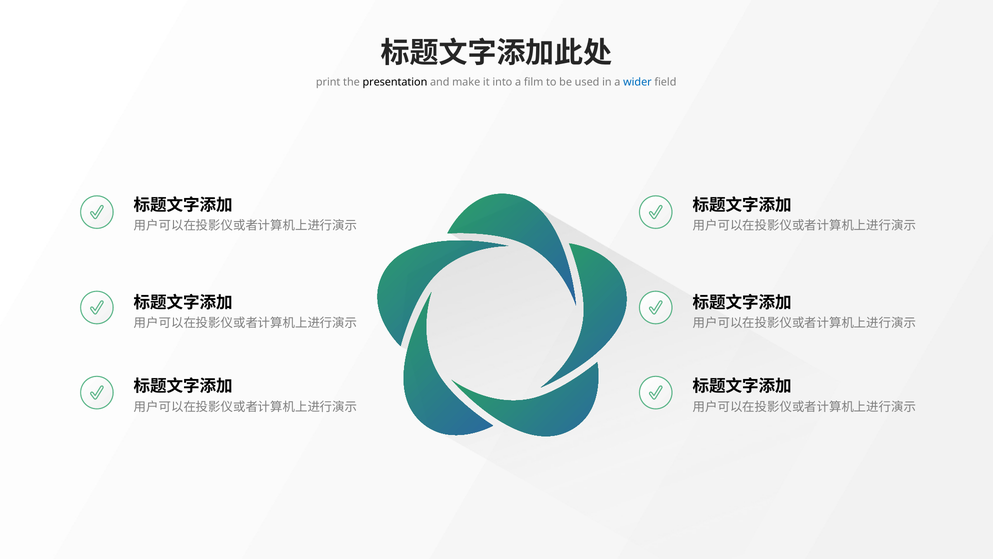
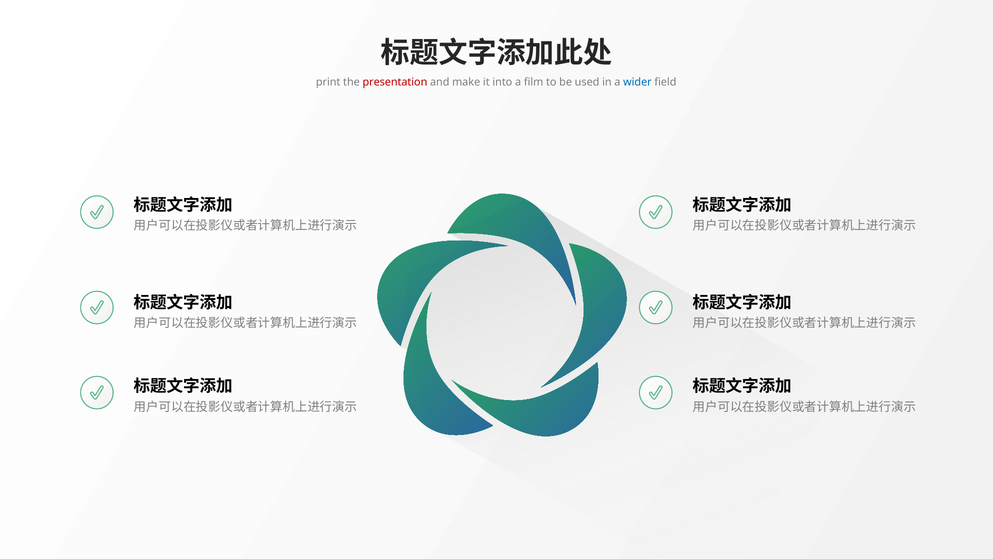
presentation colour: black -> red (395, 82)
